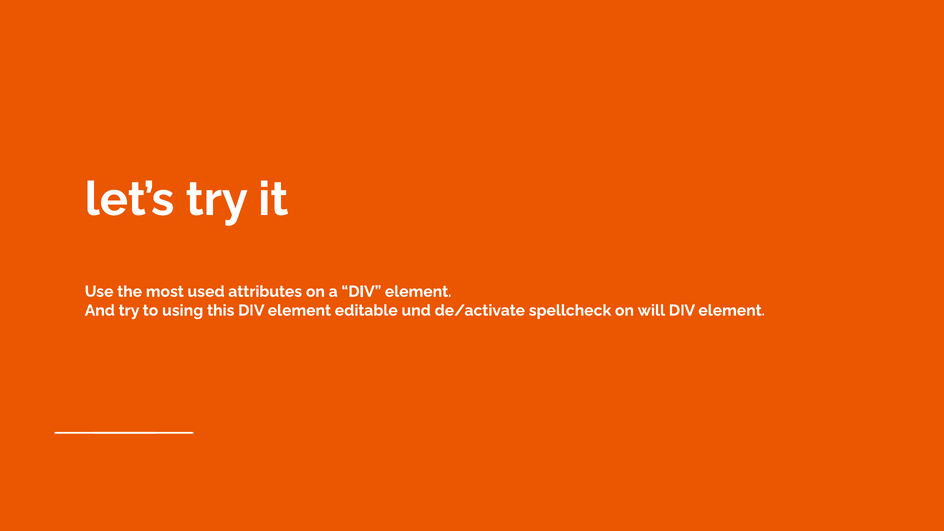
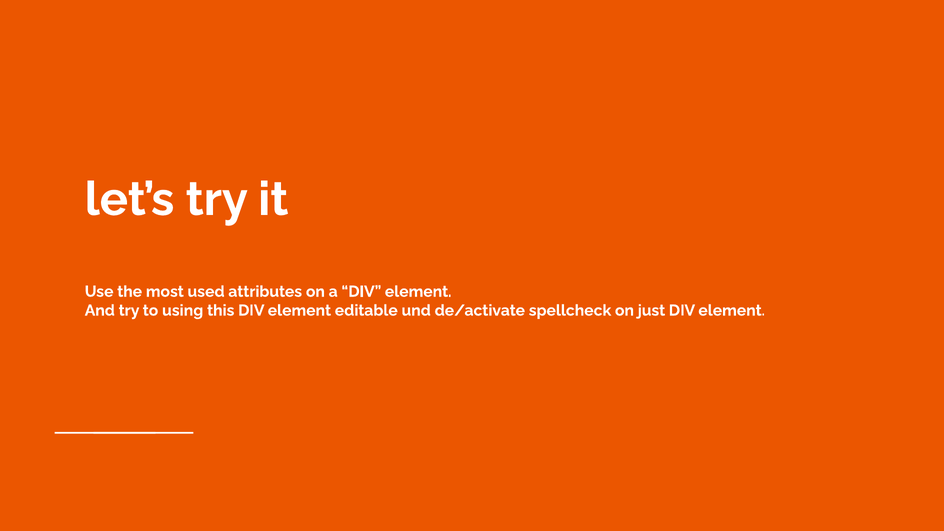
will: will -> just (651, 310)
